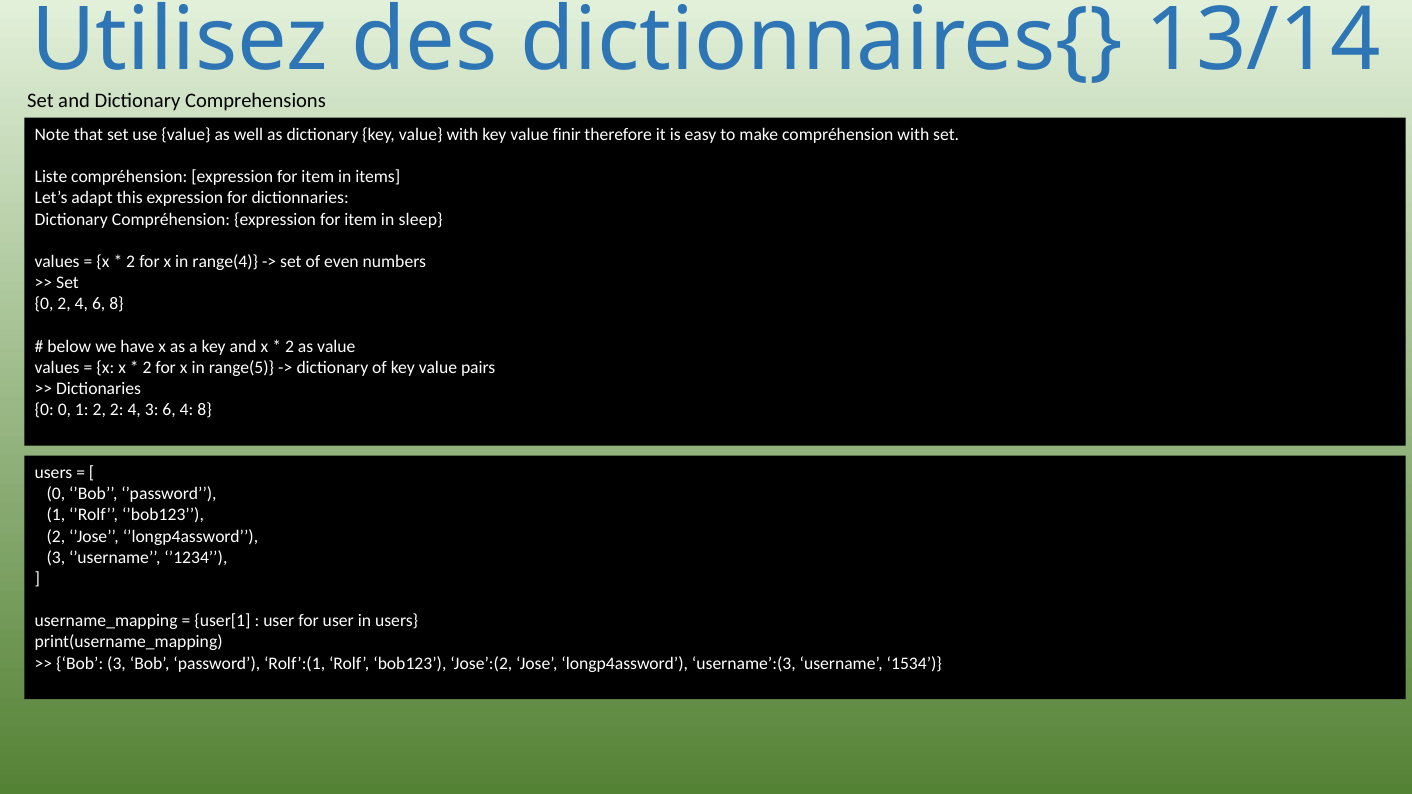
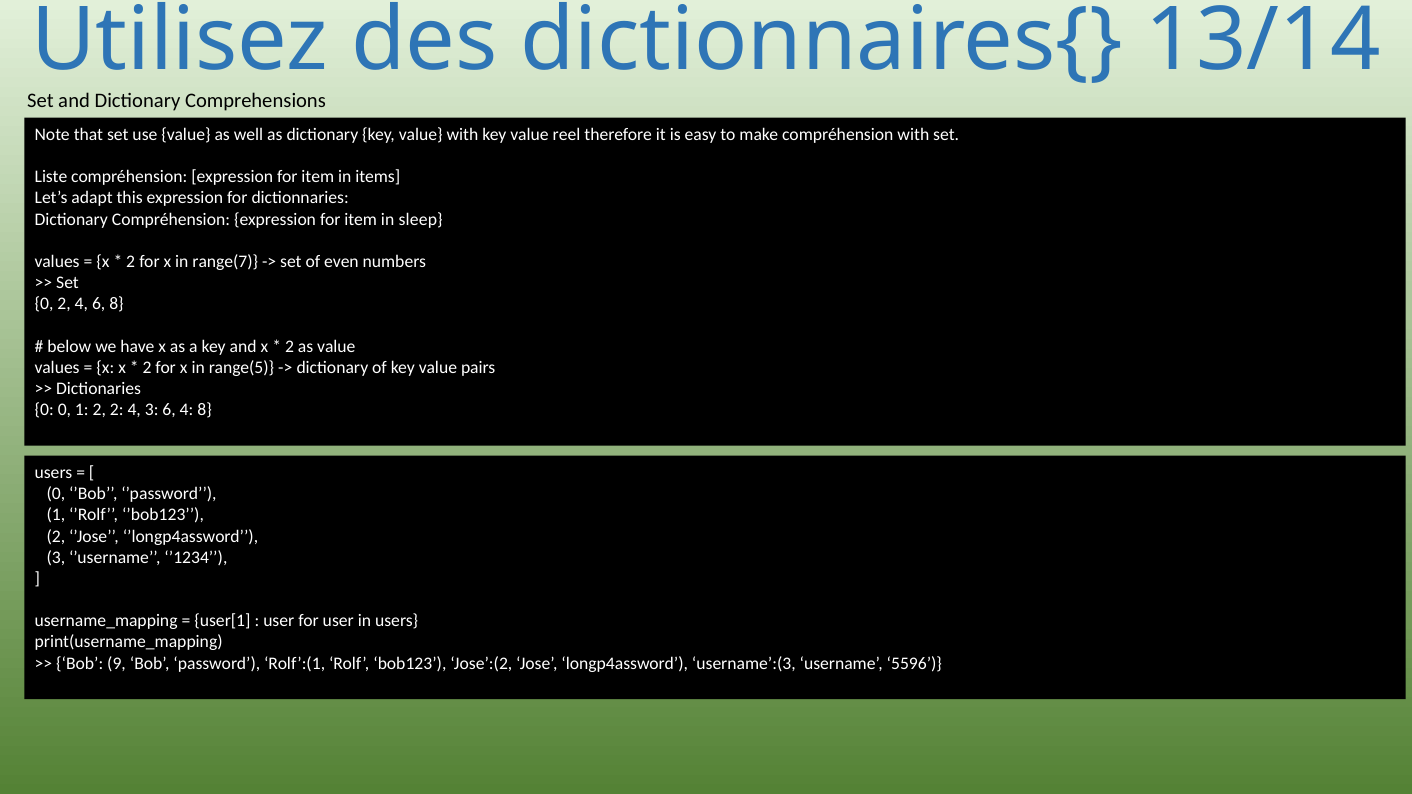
finir: finir -> reel (567, 135)
range(4: range(4 -> range(7 (225, 262)
Bob 3: 3 -> 9 (117, 664)
1534: 1534 -> 5596 (914, 664)
